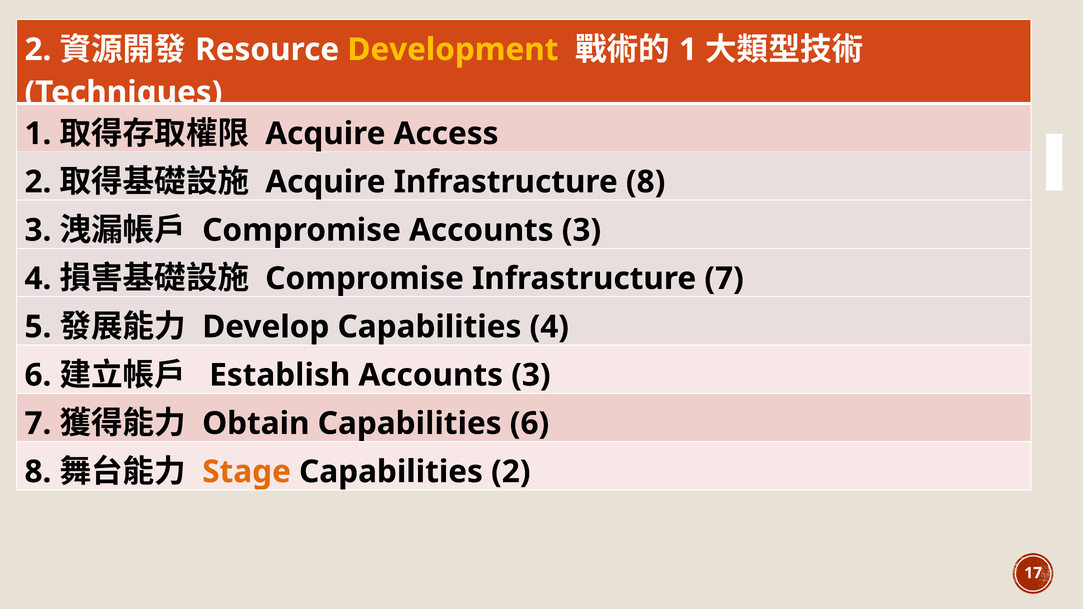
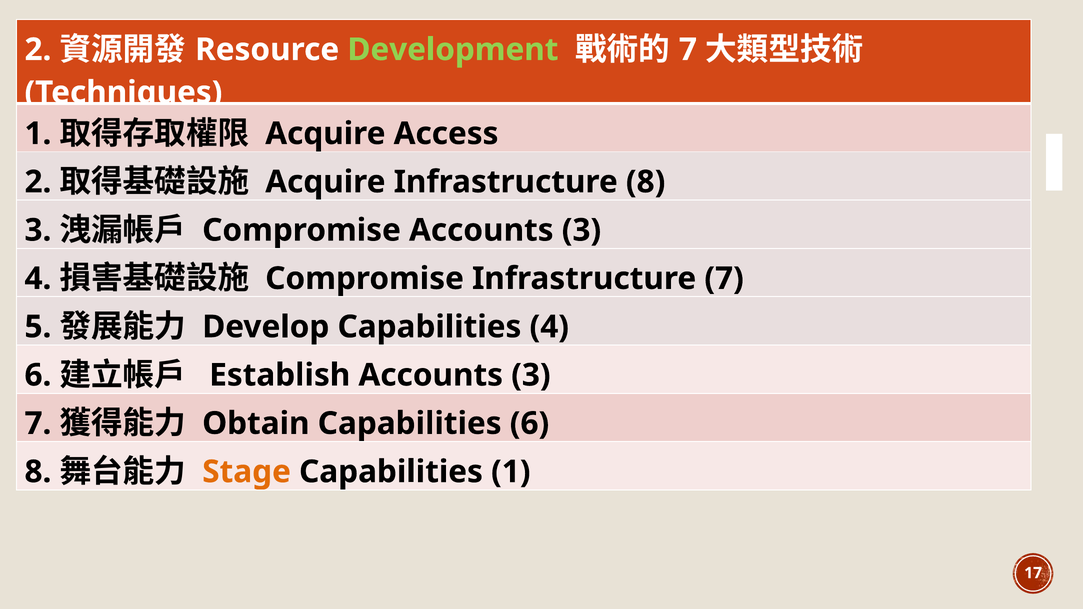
Development colour: yellow -> light green (453, 50)
1: 1 -> 7 (688, 50)
Capabilities 2: 2 -> 1 (511, 472)
